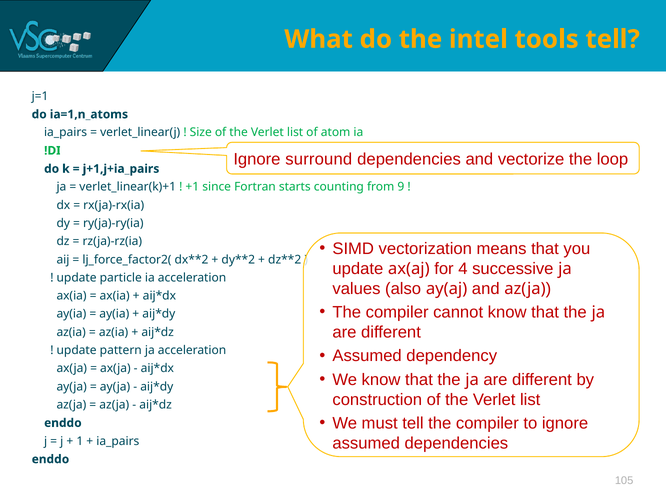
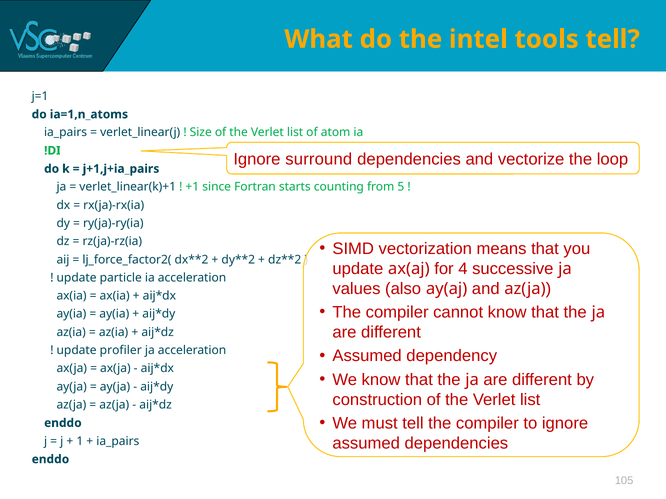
9: 9 -> 5 (401, 187)
pattern: pattern -> profiler (121, 351)
